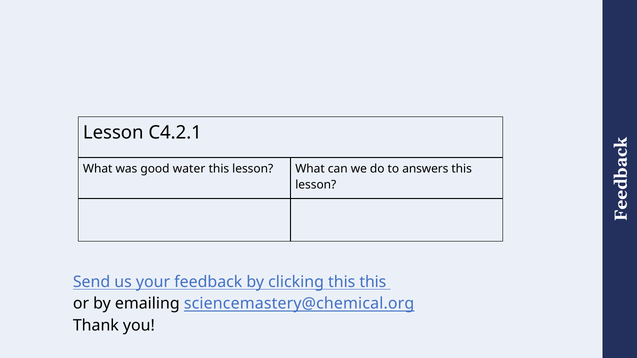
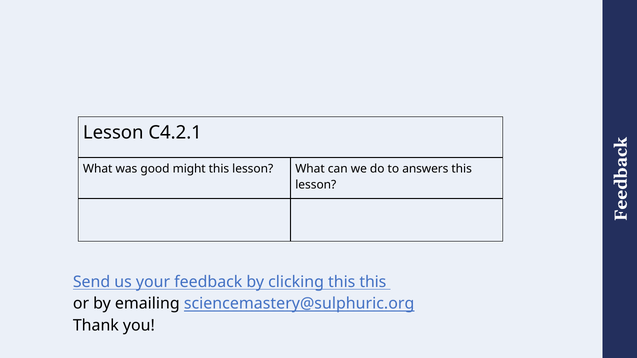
water: water -> might (189, 169)
sciencemastery@chemical.org: sciencemastery@chemical.org -> sciencemastery@sulphuric.org (299, 304)
